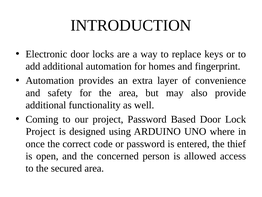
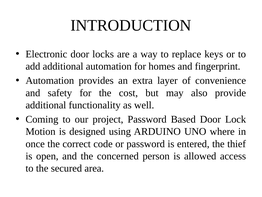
the area: area -> cost (128, 93)
Project: Project -> Motion (41, 131)
